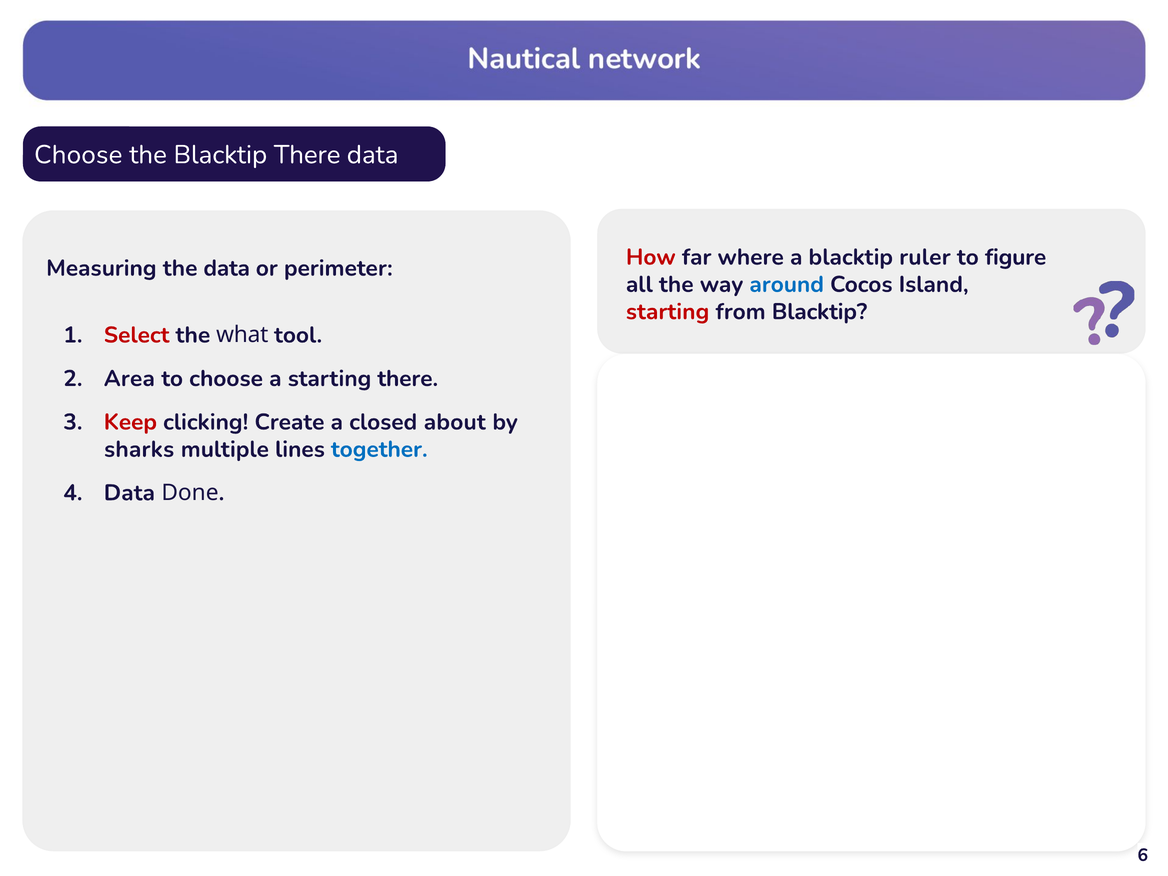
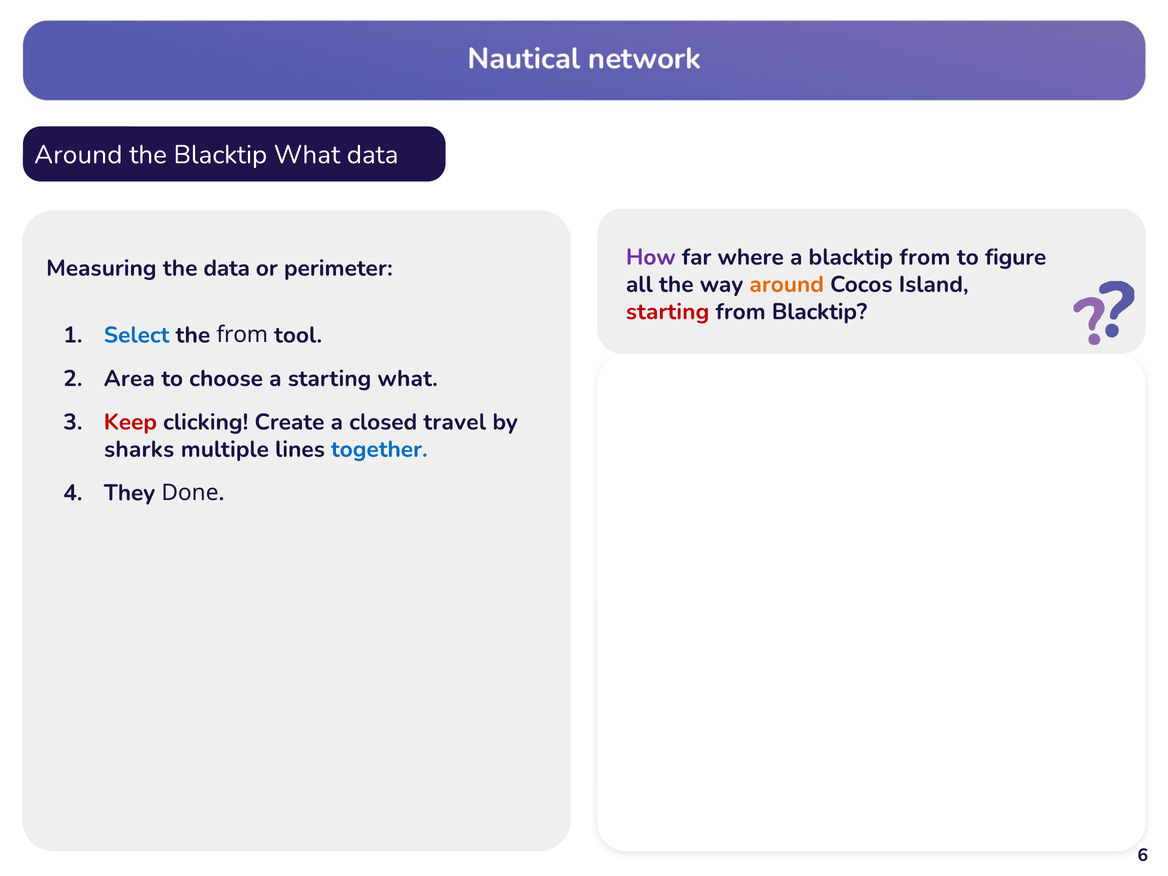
Choose: Choose -> Around (78, 155)
Blacktip There: There -> What (307, 155)
How colour: red -> purple (651, 257)
blacktip ruler: ruler -> from (925, 257)
around colour: blue -> orange (787, 284)
Select colour: red -> blue (137, 335)
the what: what -> from (242, 335)
starting there: there -> what (408, 378)
about: about -> travel (455, 422)
Data: Data -> They (129, 493)
